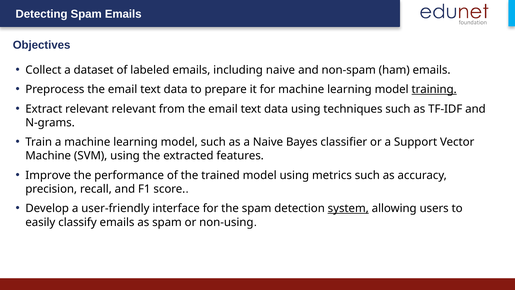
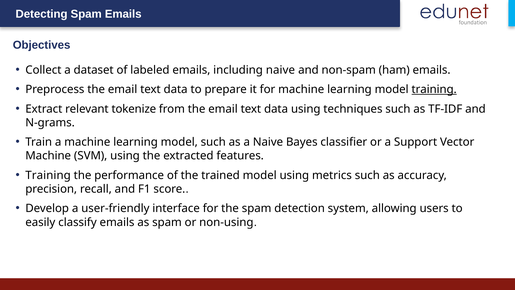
relevant relevant: relevant -> tokenize (134, 109)
Improve: Improve -> Training (48, 175)
system underline: present -> none (348, 208)
